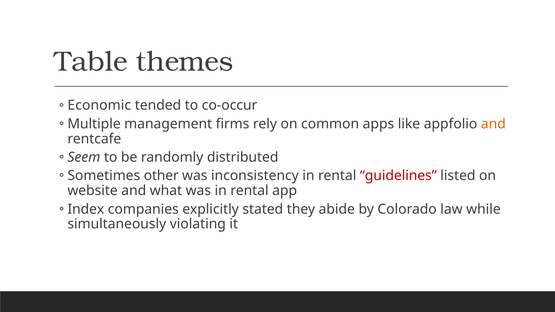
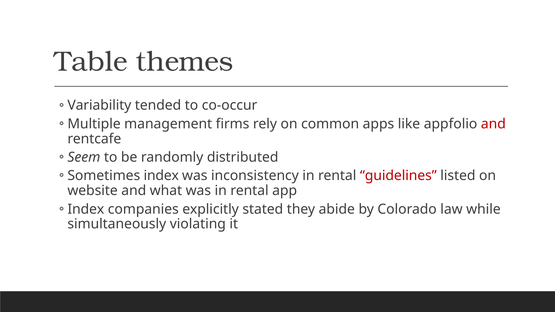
Economic: Economic -> Variability (99, 105)
and colour: orange -> red (493, 124)
Sometimes other: other -> index (161, 176)
